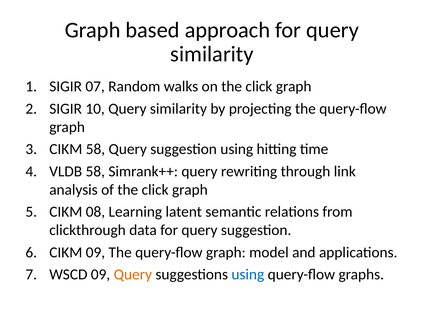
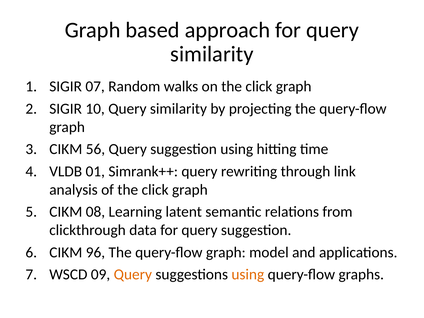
CIKM 58: 58 -> 56 (95, 149)
VLDB 58: 58 -> 01 (95, 171)
CIKM 09: 09 -> 96 (95, 252)
using colour: blue -> orange (248, 274)
